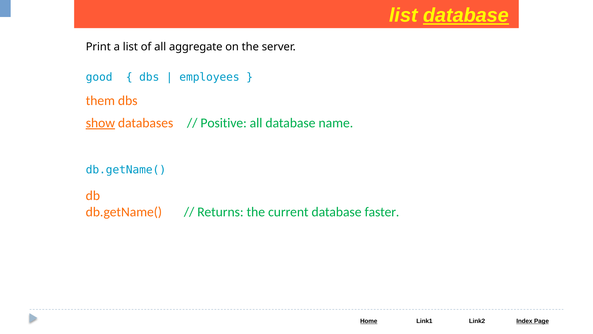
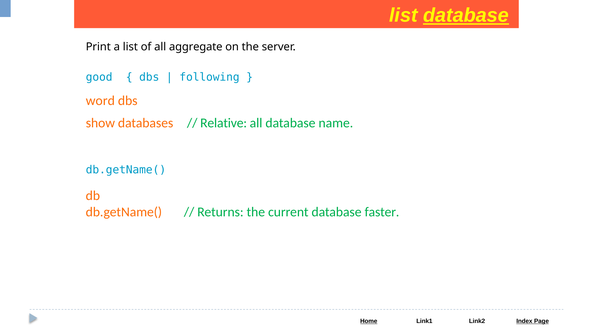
employees: employees -> following (209, 77)
them: them -> word (100, 101)
show underline: present -> none (100, 123)
Positive: Positive -> Relative (224, 123)
